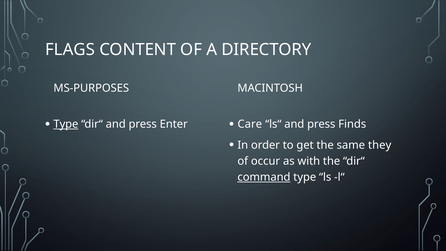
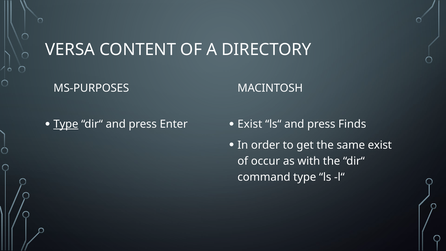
FLAGS: FLAGS -> VERSA (70, 50)
Care: Care -> Exist (250, 124)
same they: they -> exist (380, 145)
command underline: present -> none (264, 177)
